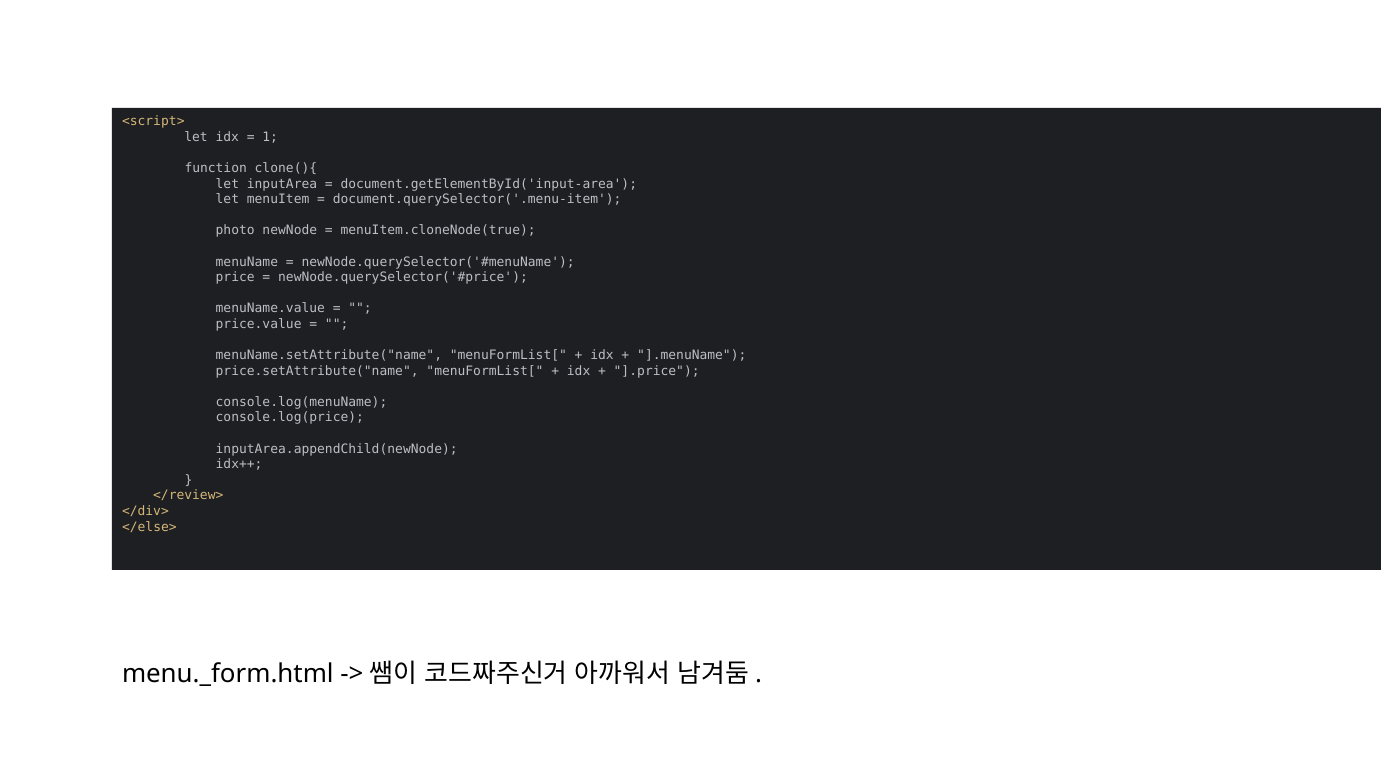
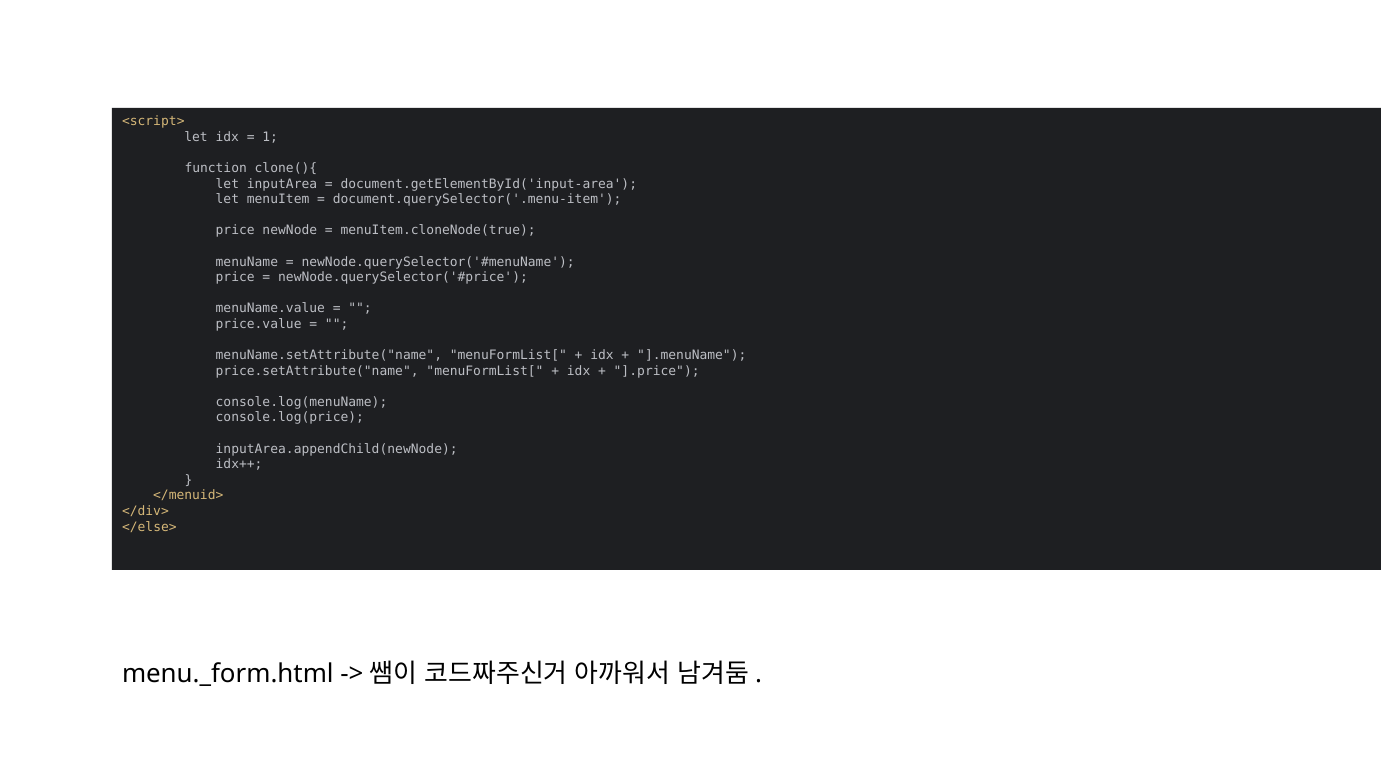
photo: photo -> price (235, 231)
</review>: </review> -> </menuid> (188, 495)
